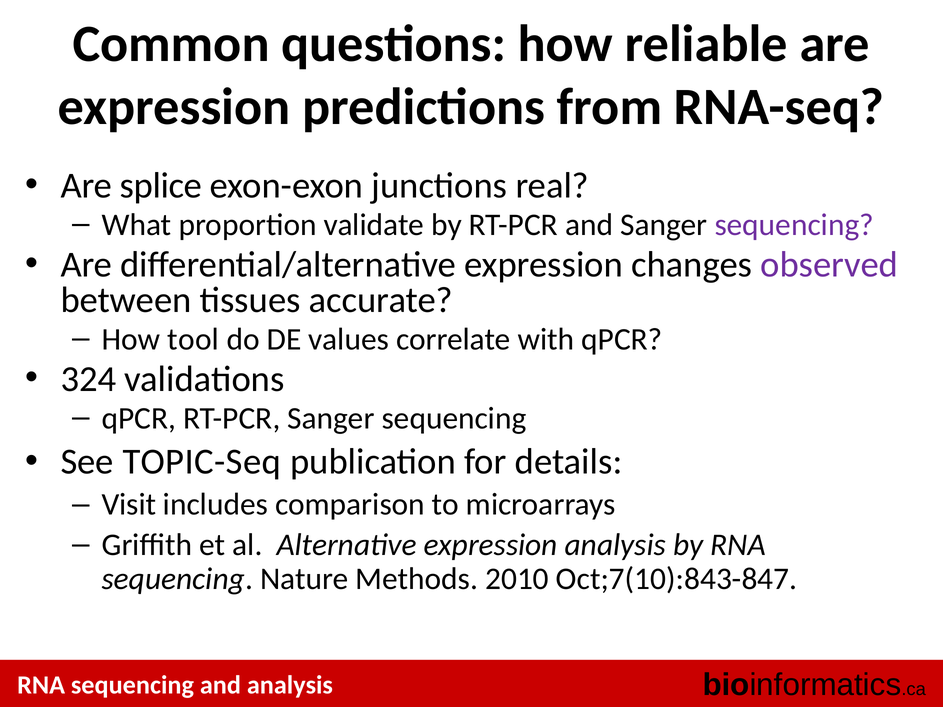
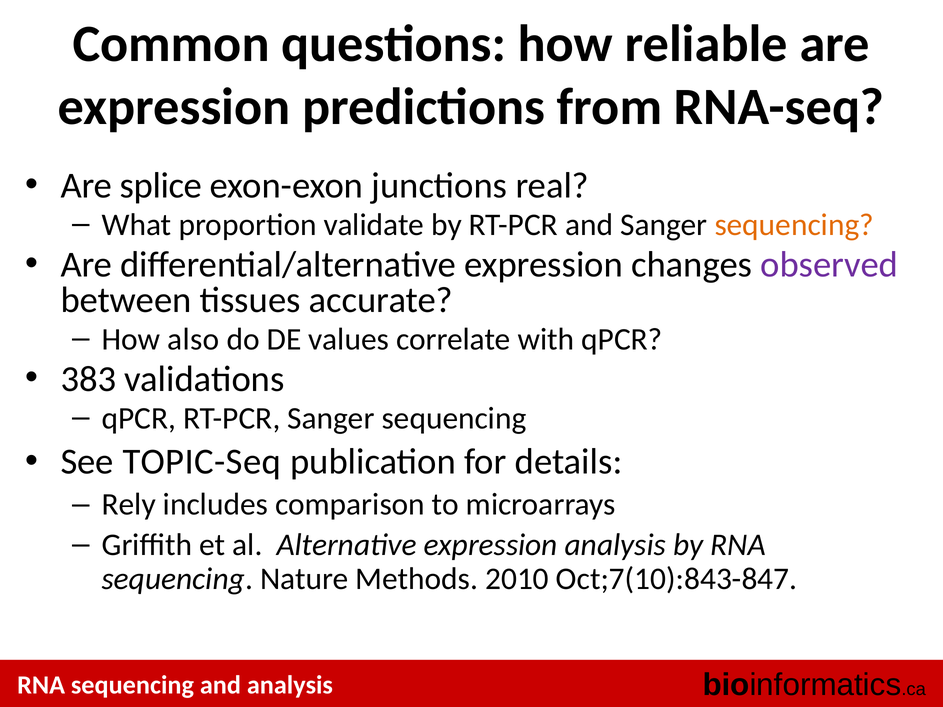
sequencing colour: purple -> orange (794, 225)
tool: tool -> also (193, 339)
324: 324 -> 383 (88, 379)
Visit: Visit -> Rely (129, 505)
